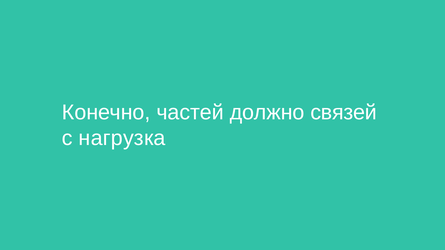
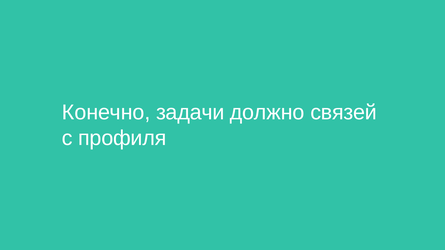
частей: частей -> задачи (190, 113)
нагрузка: нагрузка -> профиля (122, 138)
